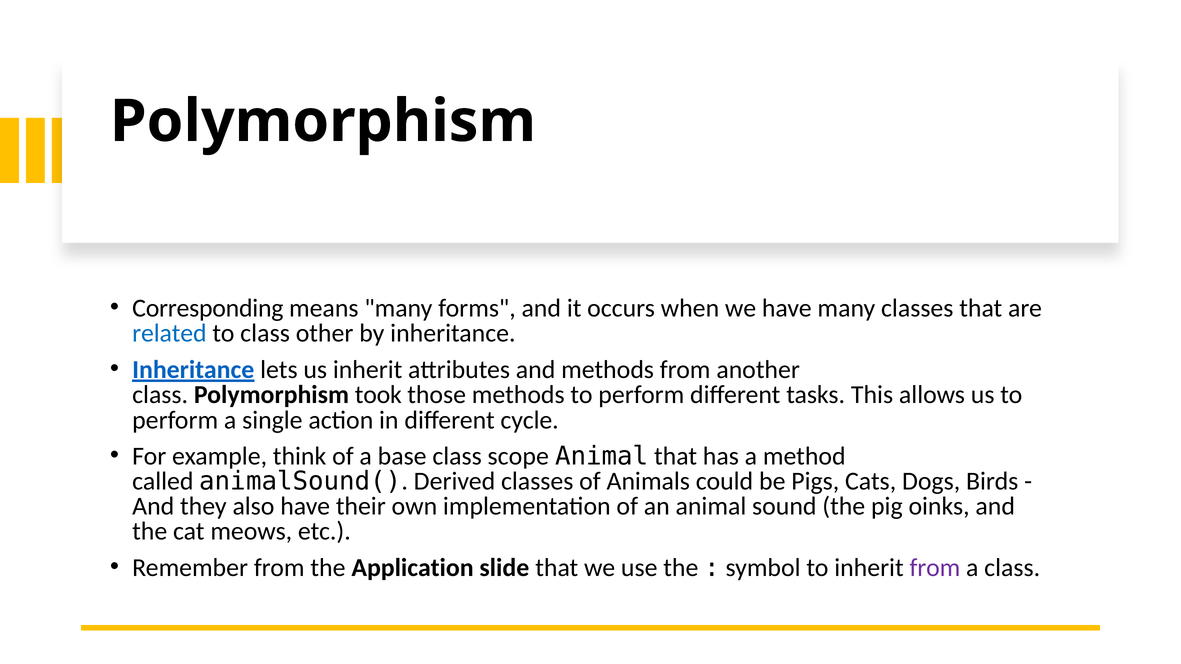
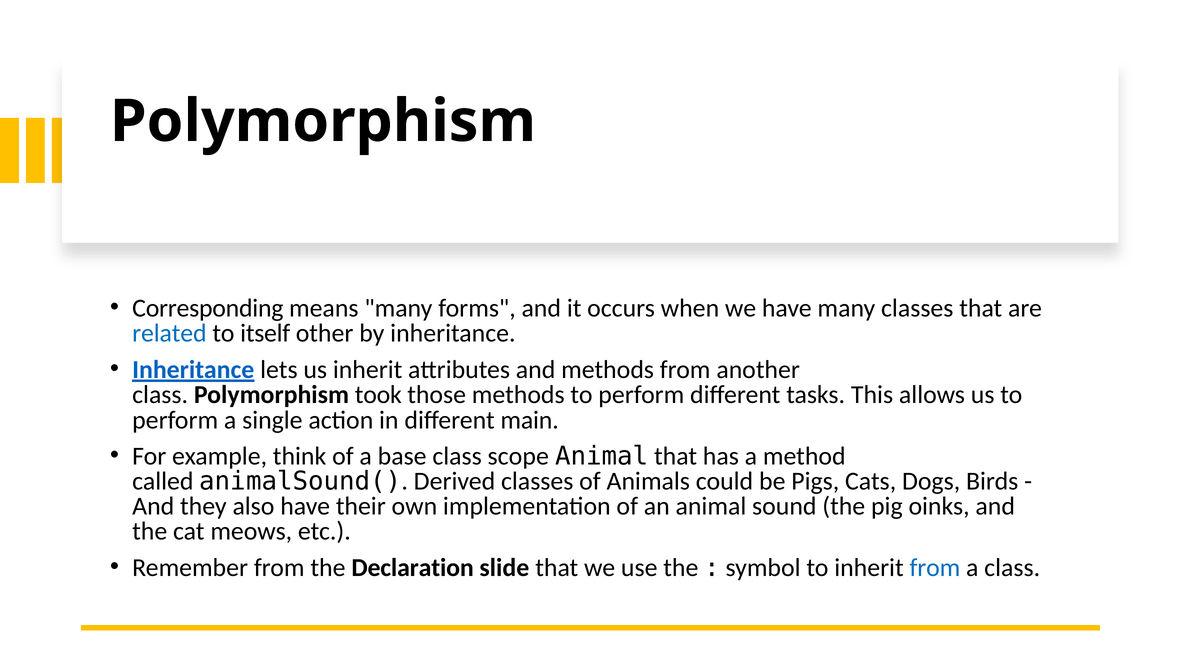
to class: class -> itself (265, 333)
cycle: cycle -> main (530, 420)
Application: Application -> Declaration (413, 568)
from colour: purple -> blue (935, 568)
